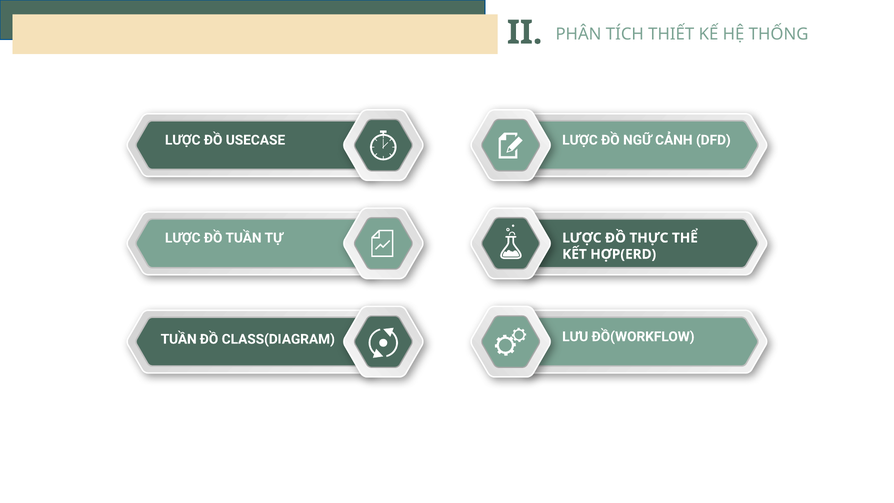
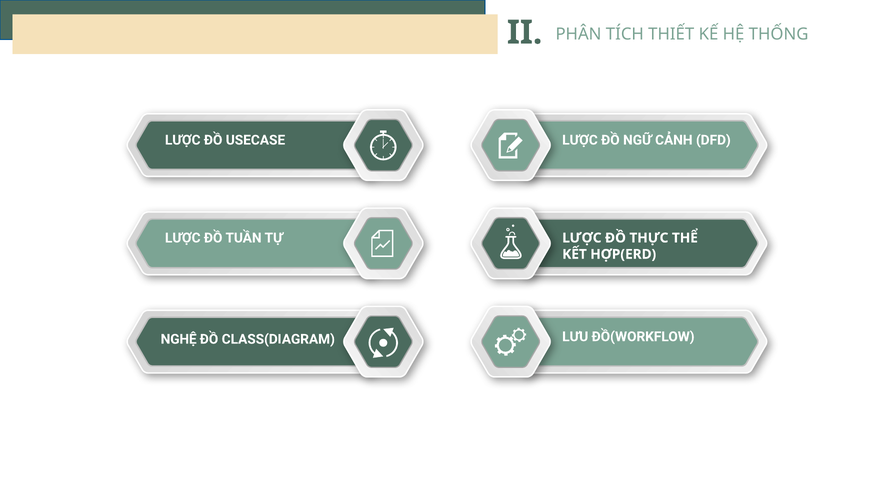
TUẦN: TUẦN -> NGHỆ (179, 339)
